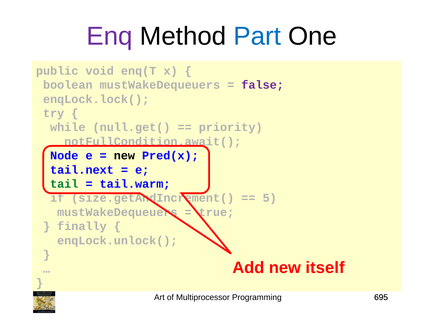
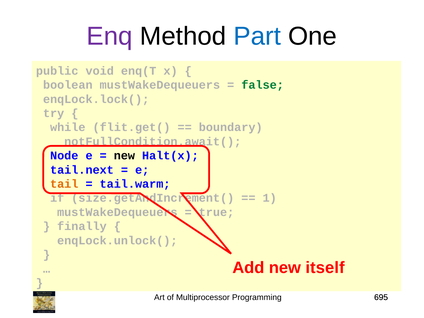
false colour: purple -> green (263, 85)
null.get(: null.get( -> flit.get( (132, 127)
priority: priority -> boundary (231, 127)
Pred(x: Pred(x -> Halt(x (170, 156)
tail colour: green -> orange (64, 184)
5: 5 -> 1 (270, 198)
